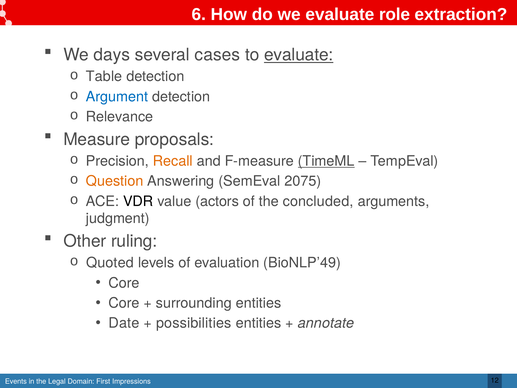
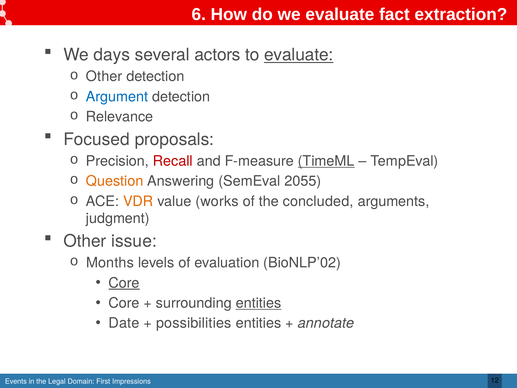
role: role -> fact (394, 14)
cases: cases -> actors (218, 55)
Table: Table -> Other (104, 77)
Measure: Measure -> Focused (97, 139)
Recall colour: orange -> red (173, 161)
2075: 2075 -> 2055 (303, 181)
VDR colour: black -> orange (138, 201)
actors: actors -> works (217, 201)
ruling: ruling -> issue (134, 241)
Quoted: Quoted -> Months (110, 263)
BioNLP’49: BioNLP’49 -> BioNLP’02 (302, 263)
Core underline: none -> present (124, 283)
entities underline: none -> present (258, 303)
